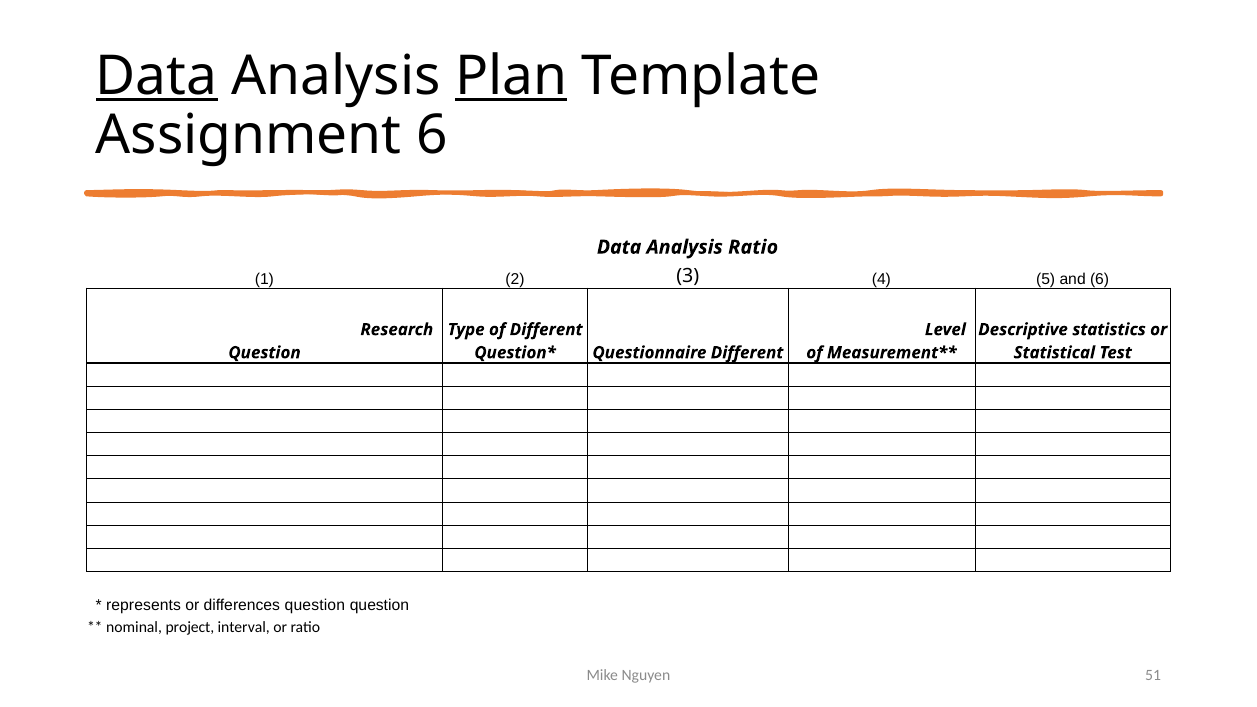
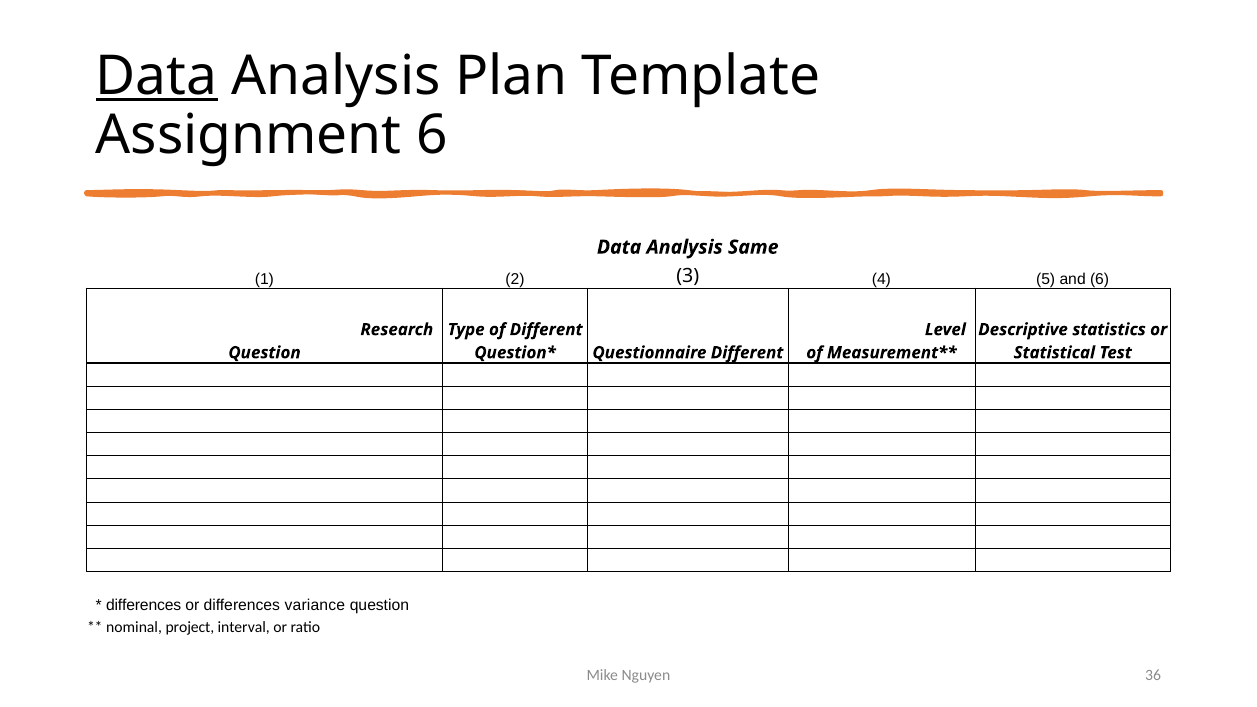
Plan underline: present -> none (511, 76)
Analysis Ratio: Ratio -> Same (753, 247)
represents: represents -> differences (144, 606)
differences question: question -> variance (315, 606)
51: 51 -> 36 (1153, 675)
